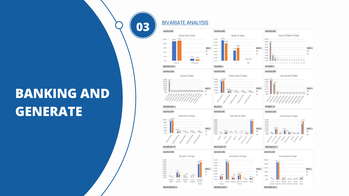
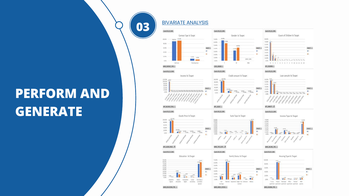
BANKING: BANKING -> PERFORM (46, 94)
